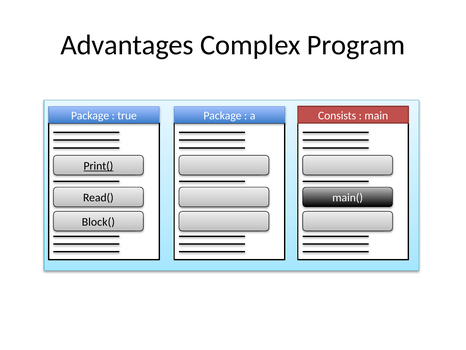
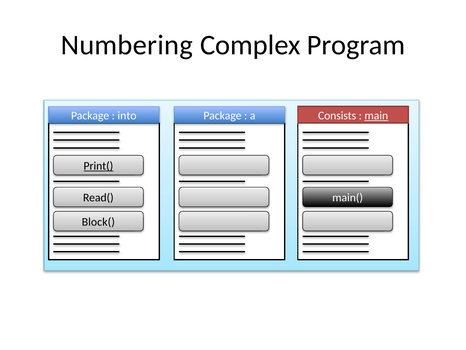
Advantages: Advantages -> Numbering (127, 45)
true: true -> into (127, 115)
main underline: none -> present (376, 115)
